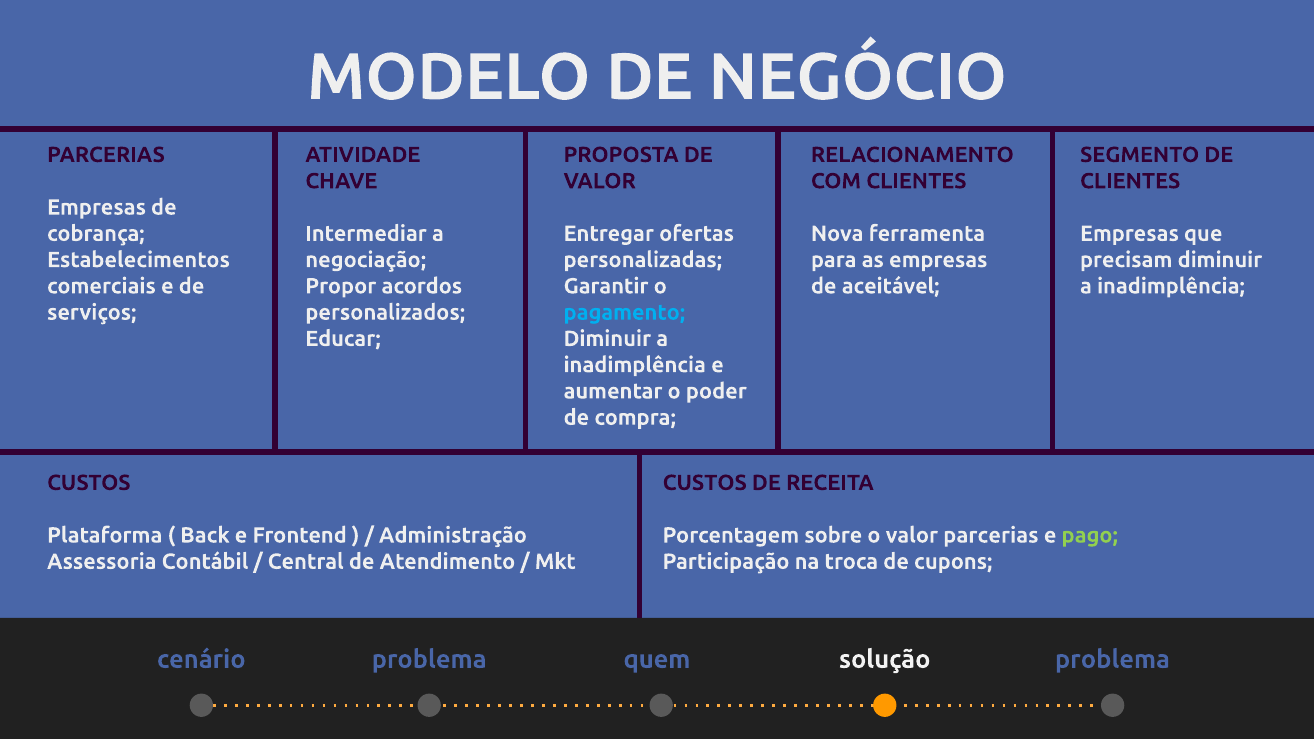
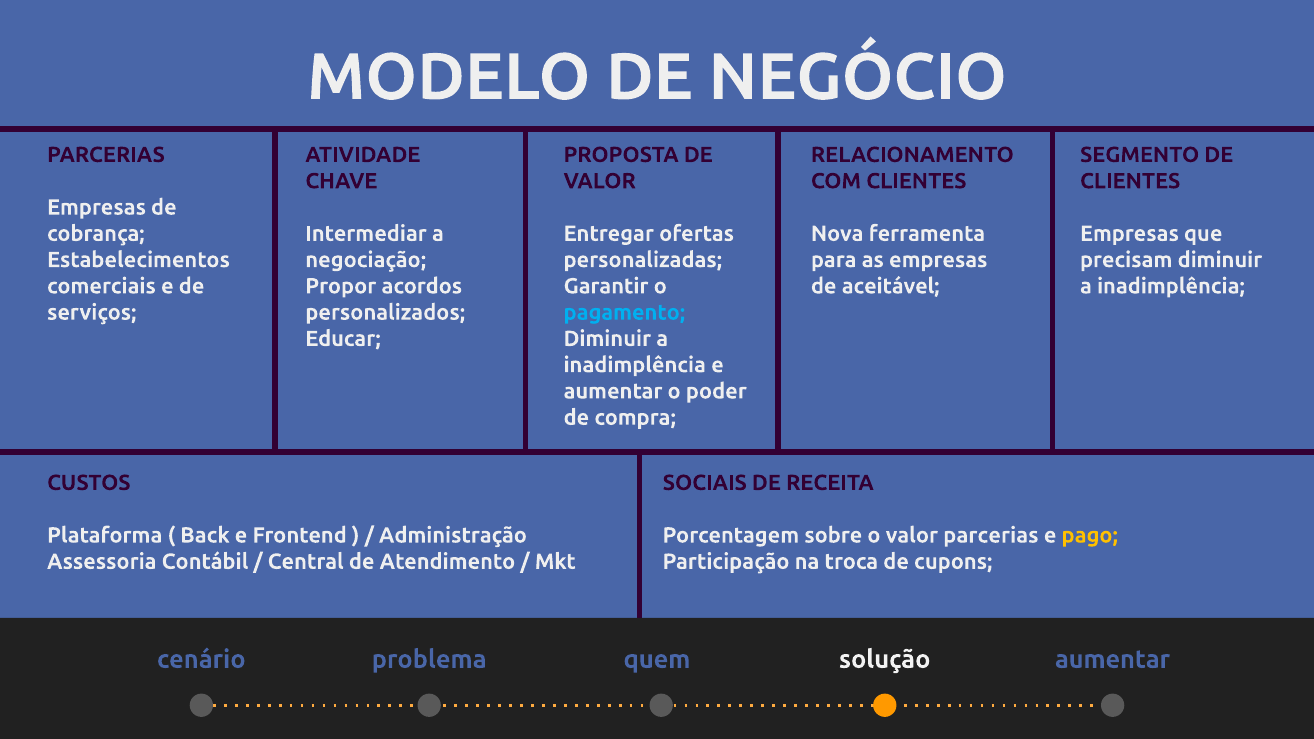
CUSTOS: CUSTOS -> SOCIAIS (705, 483)
pago colour: light green -> yellow (1090, 535)
solução problema: problema -> aumentar (1112, 659)
